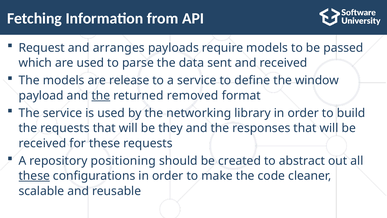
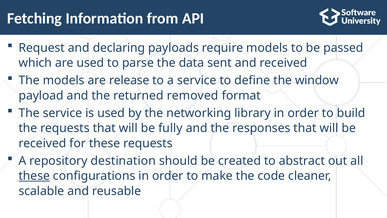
arranges: arranges -> declaring (119, 48)
the underline: present -> none (101, 95)
they: they -> fully (170, 128)
positioning: positioning -> destination (123, 161)
